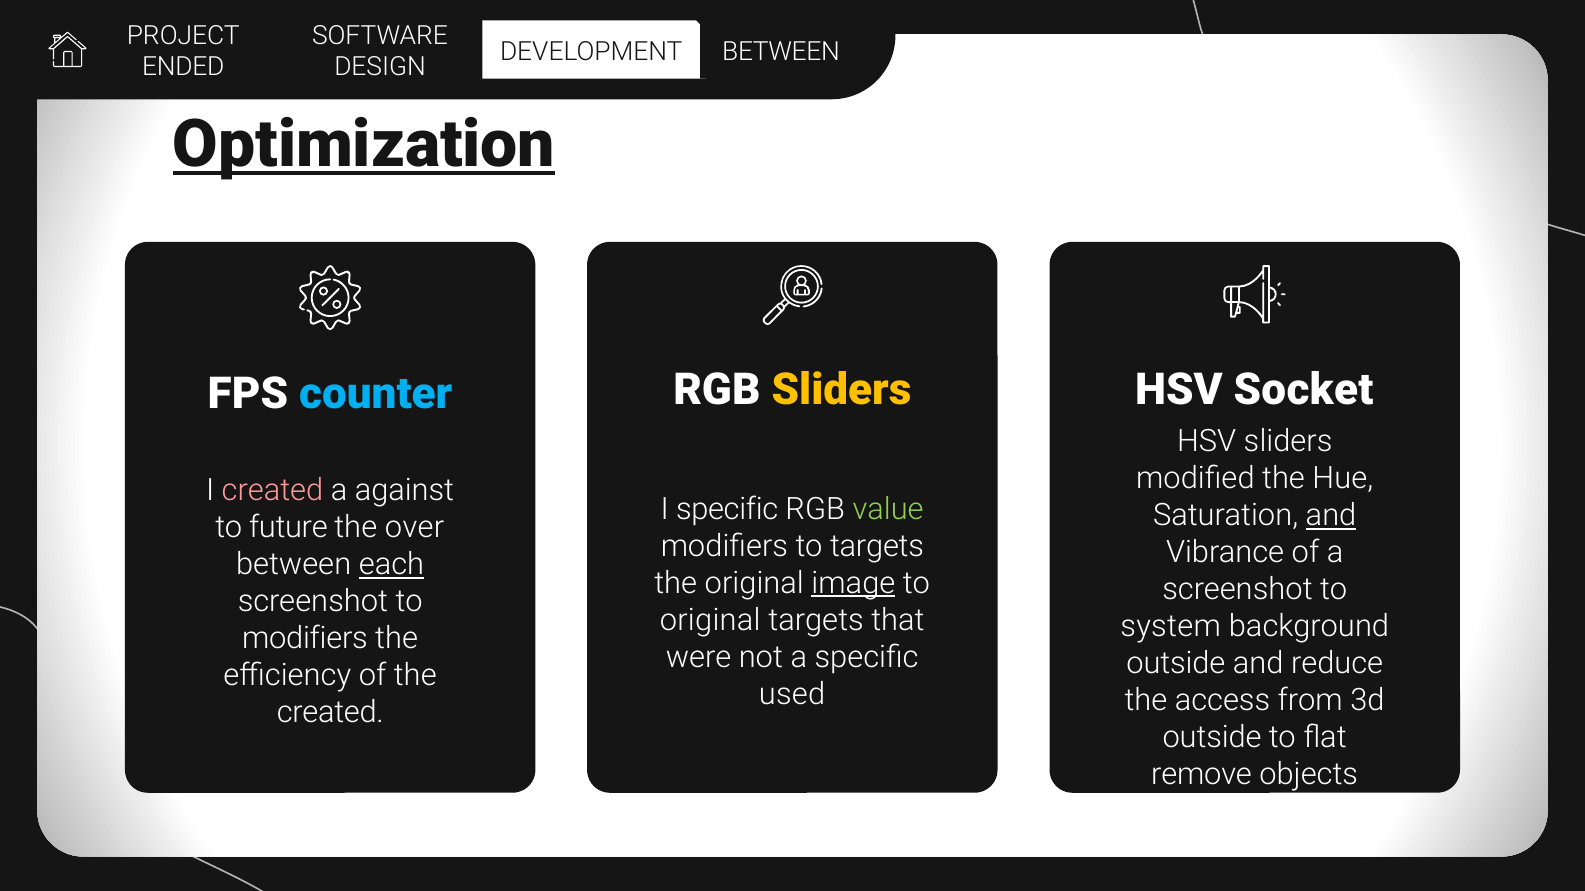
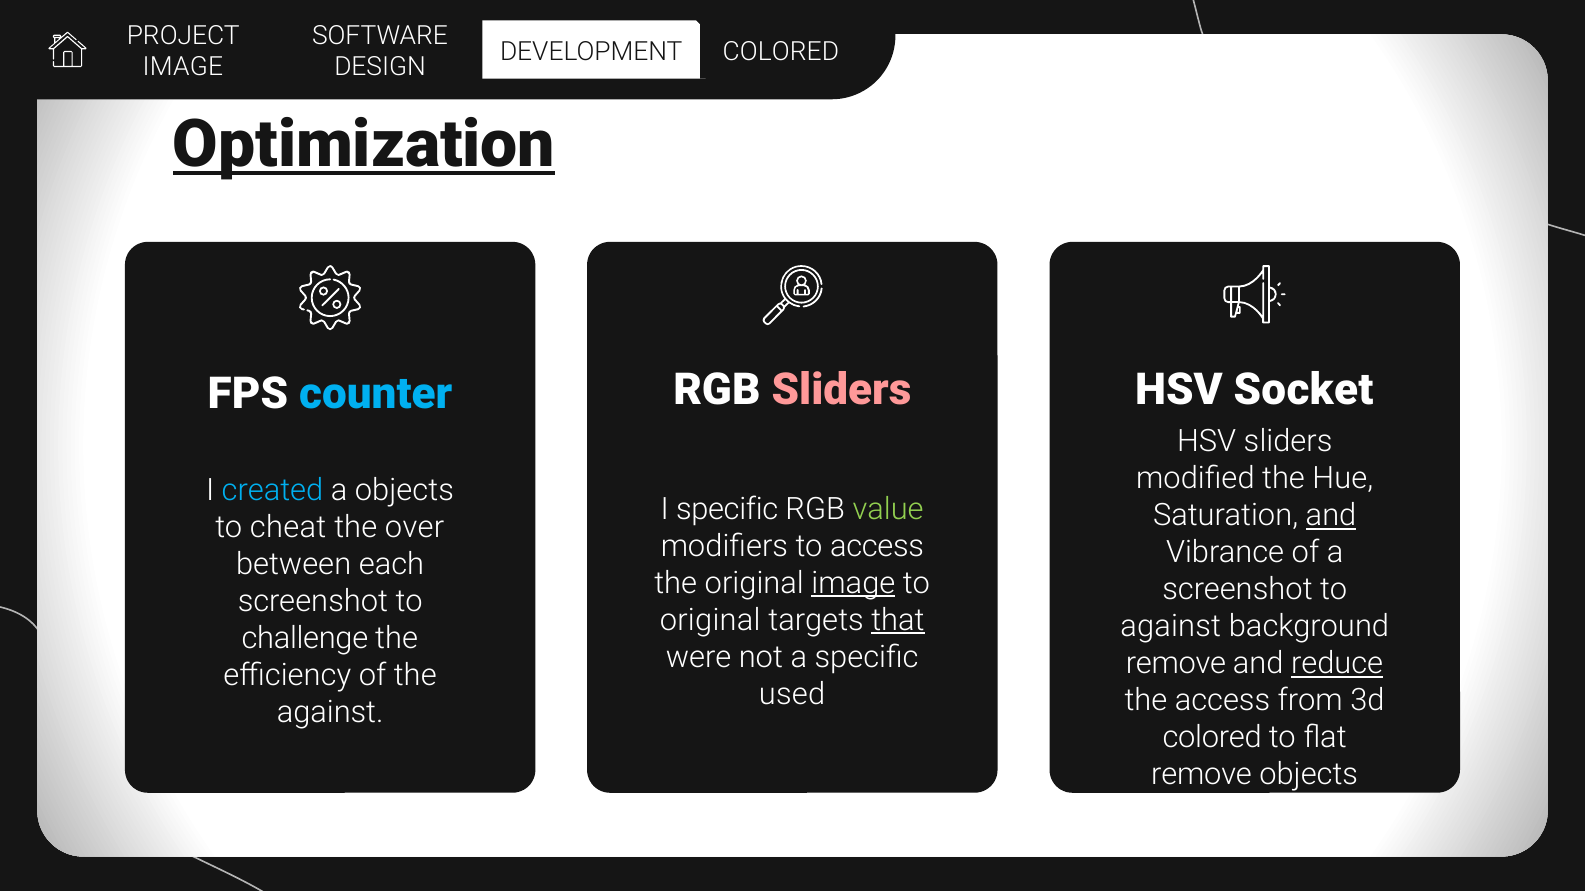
DEVELOPMENT BETWEEN: BETWEEN -> COLORED (781, 51)
ENDED: ENDED -> IMAGE (183, 67)
Sliders colour: yellow -> pink (841, 390)
created colour: pink -> light blue (272, 491)
a against: against -> objects (404, 491)
future: future -> cheat (288, 528)
to targets: targets -> access (877, 547)
each underline: present -> none (391, 565)
that underline: none -> present (898, 621)
system: system -> against (1171, 627)
modifiers: modifiers -> challenge (305, 639)
outside: outside -> remove (1176, 664)
reduce underline: none -> present (1337, 664)
created: created -> against (330, 713)
outside: outside -> colored (1212, 738)
